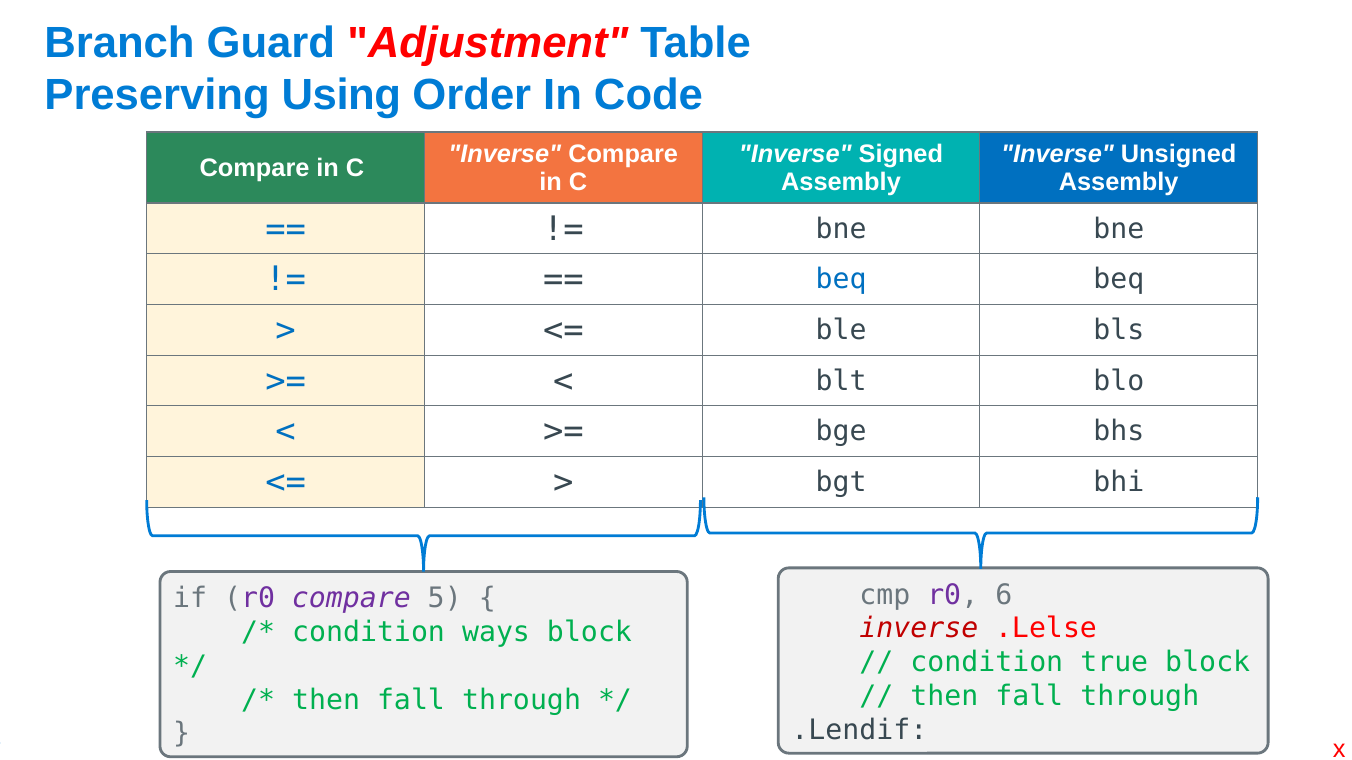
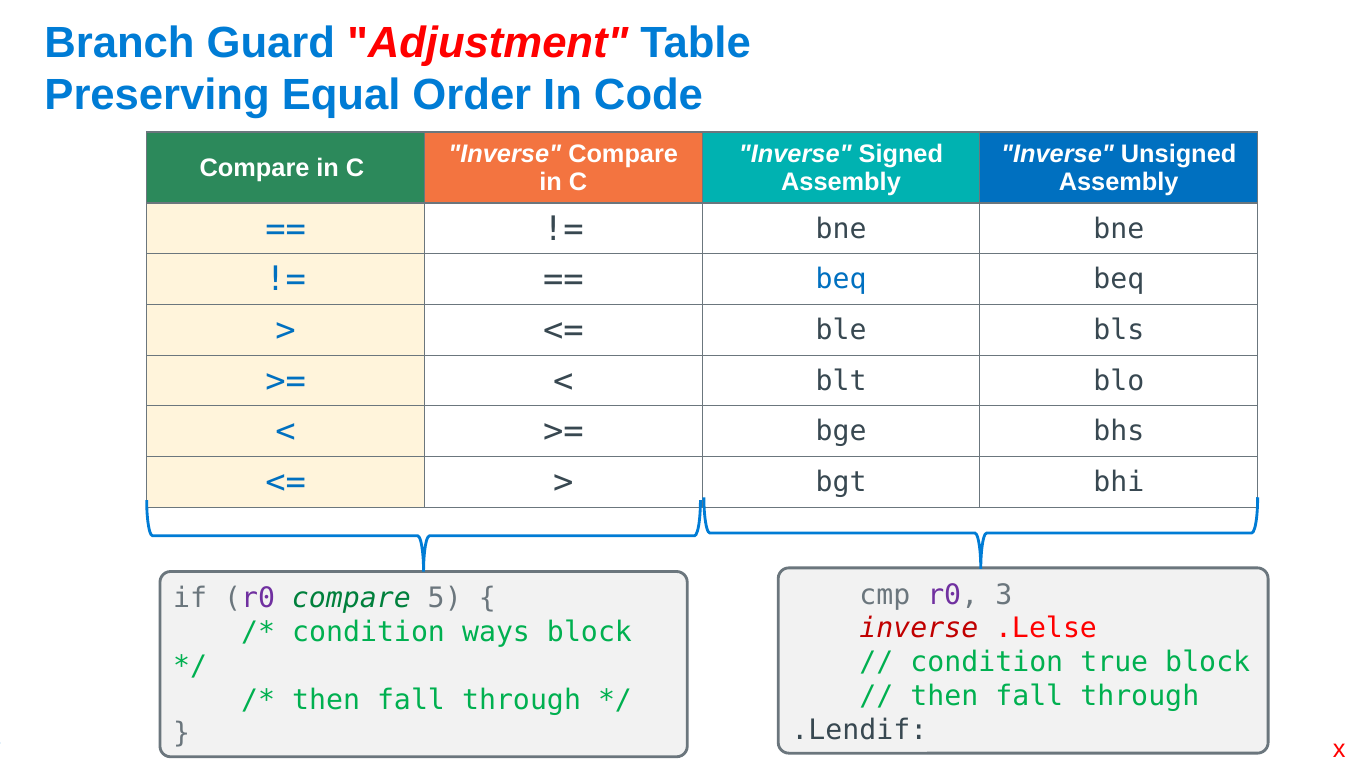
Using: Using -> Equal (341, 95)
6: 6 -> 3 (1004, 595)
compare colour: purple -> green (351, 599)
